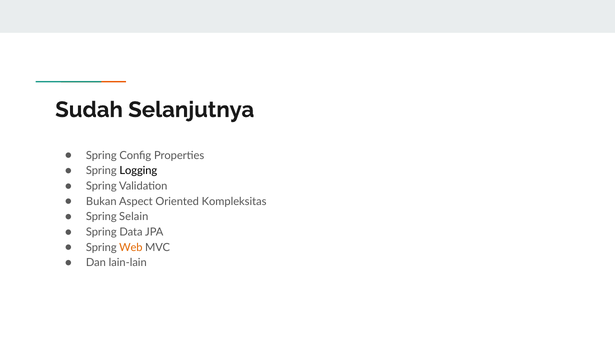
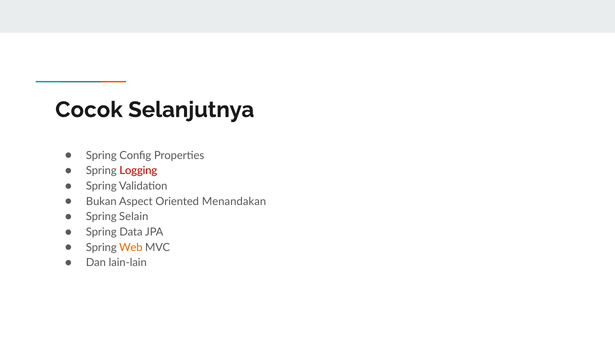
Sudah: Sudah -> Cocok (89, 110)
Logging colour: black -> red (138, 171)
Kompleksitas: Kompleksitas -> Menandakan (234, 201)
